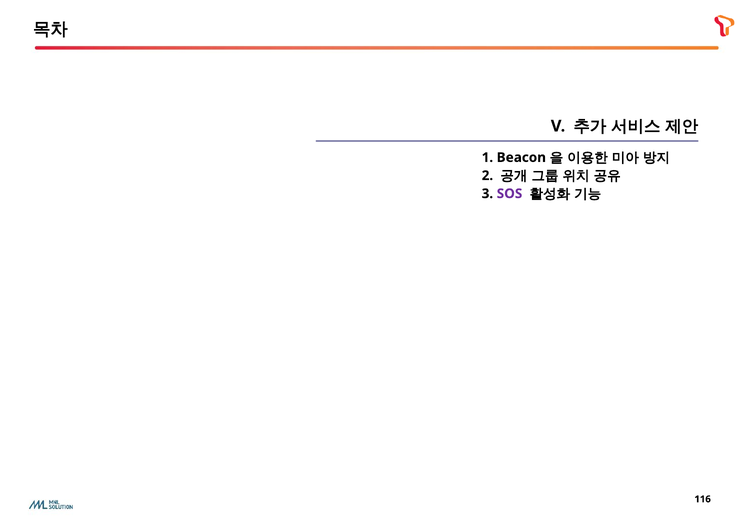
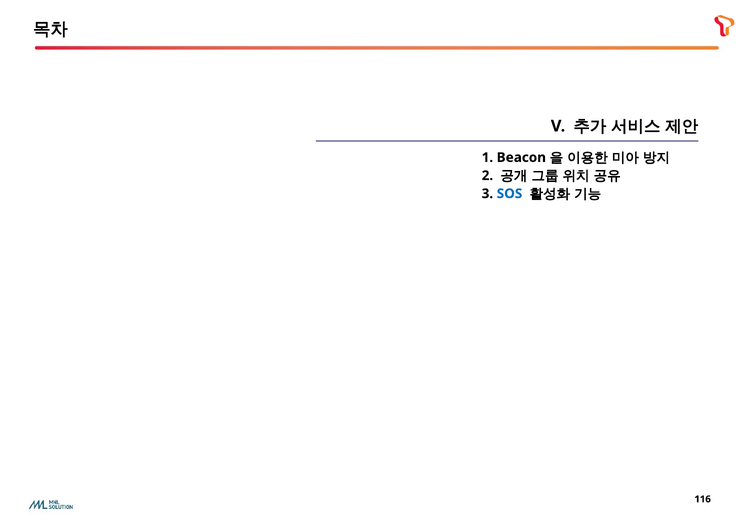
SOS colour: purple -> blue (510, 194)
